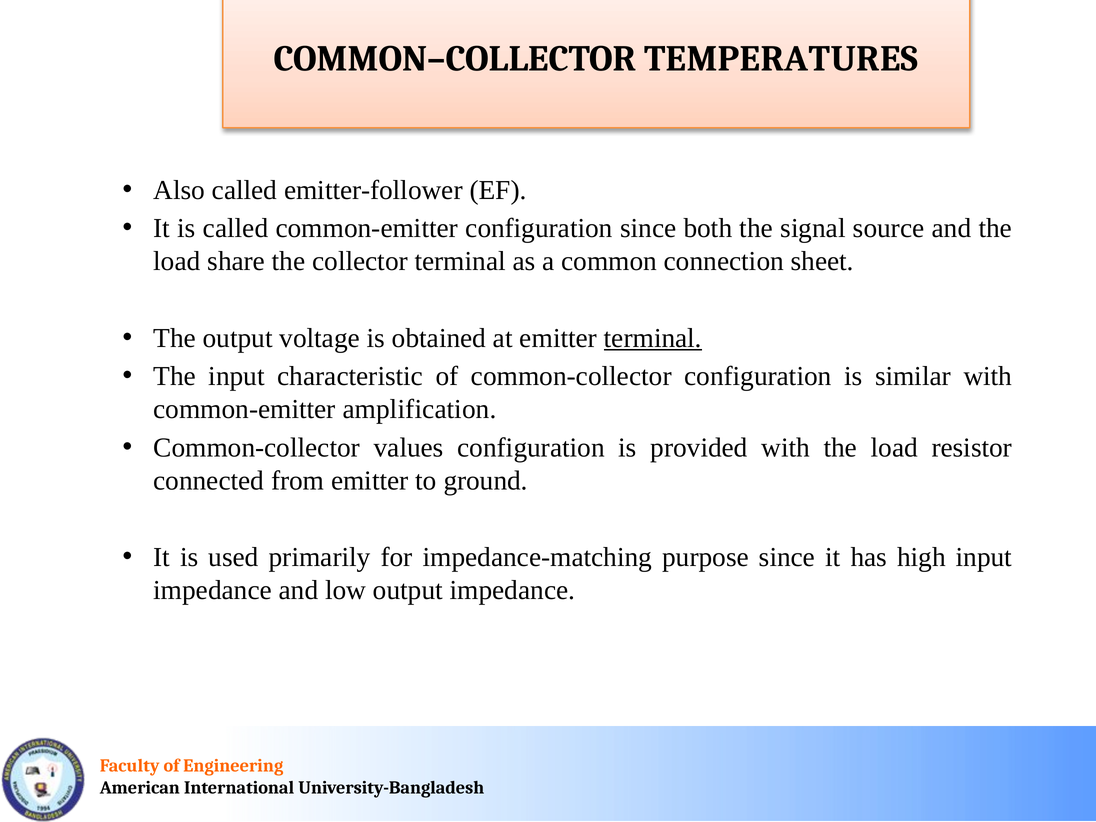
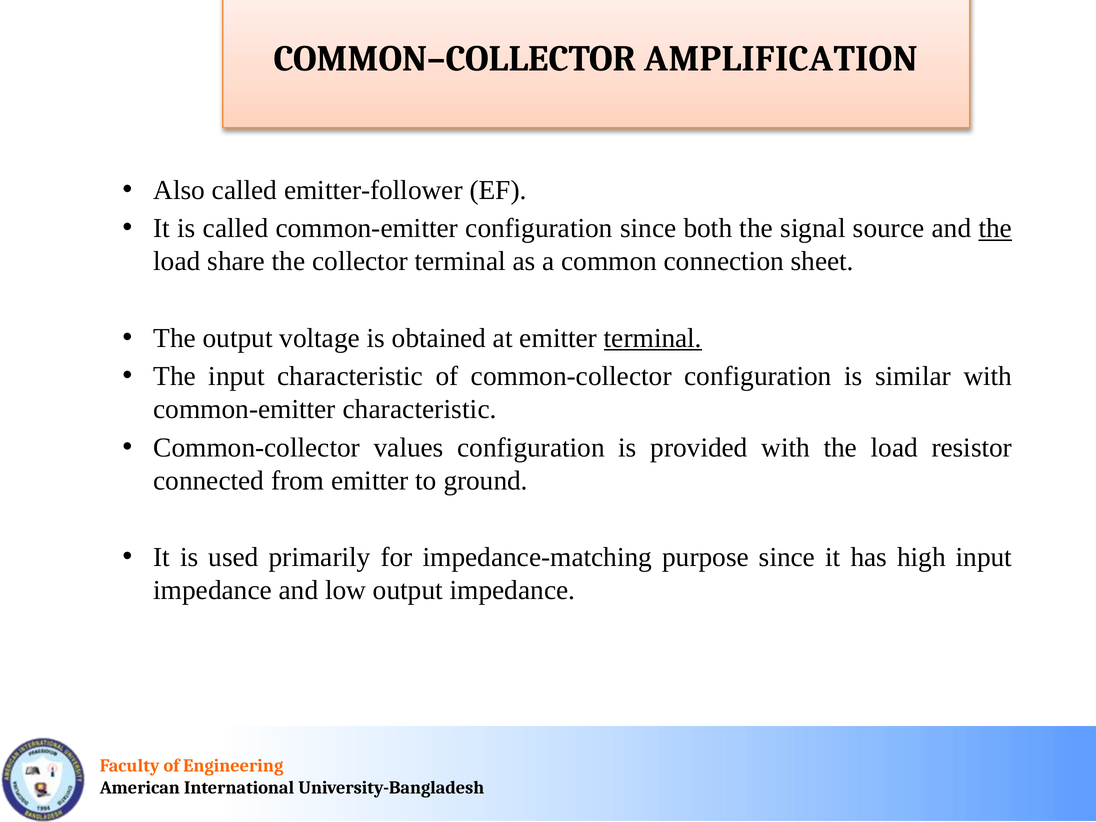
TEMPERATURES: TEMPERATURES -> AMPLIFICATION (781, 59)
the underline: none -> present (995, 228)
common-emitter amplification: amplification -> characteristic (420, 409)
